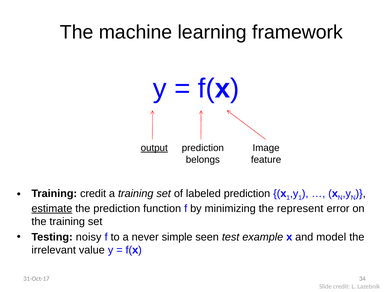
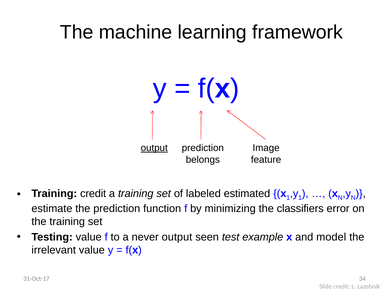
labeled prediction: prediction -> estimated (247, 193)
estimate underline: present -> none (52, 208)
represent: represent -> classifiers (300, 208)
Testing noisy: noisy -> value (89, 237)
never simple: simple -> output (177, 237)
